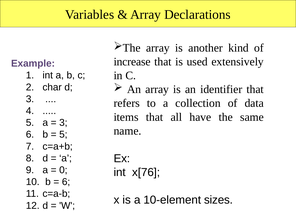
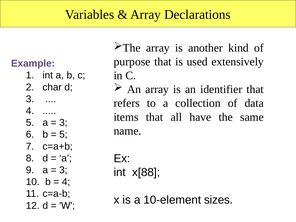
increase: increase -> purpose (132, 62)
0: 0 -> 3 (63, 170)
x[76: x[76 -> x[88 (146, 172)
6: 6 -> 4 (66, 182)
